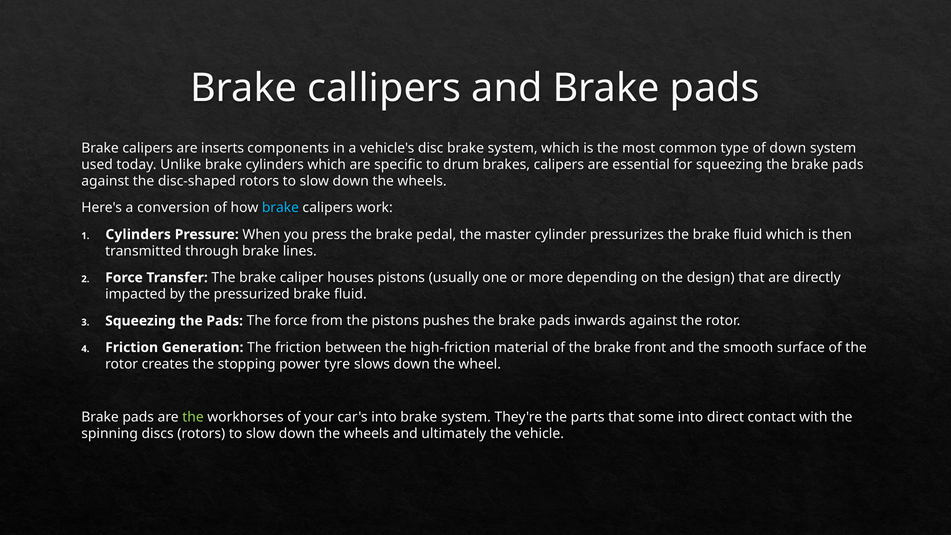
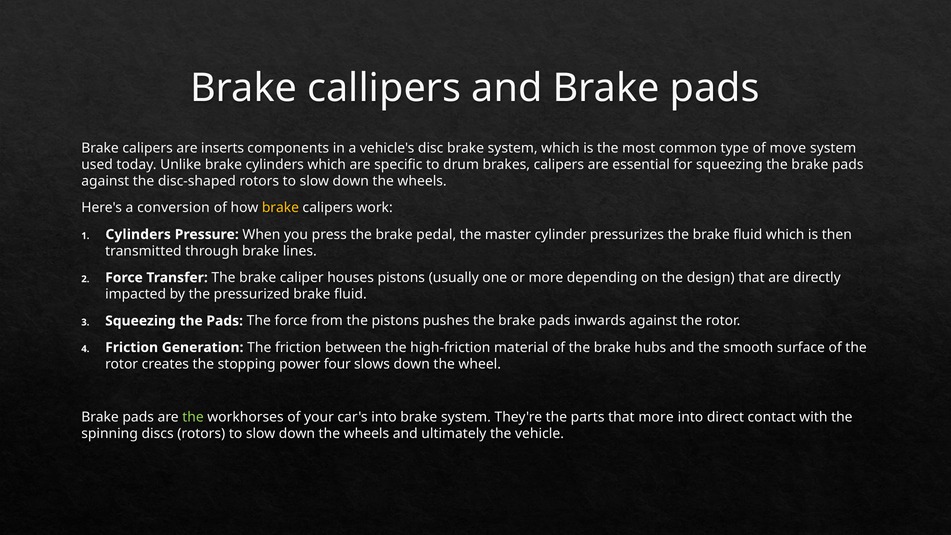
of down: down -> move (788, 148)
brake colour: light blue -> yellow (280, 208)
front: front -> hubs (650, 347)
tyre: tyre -> four (337, 364)
that some: some -> more (656, 417)
